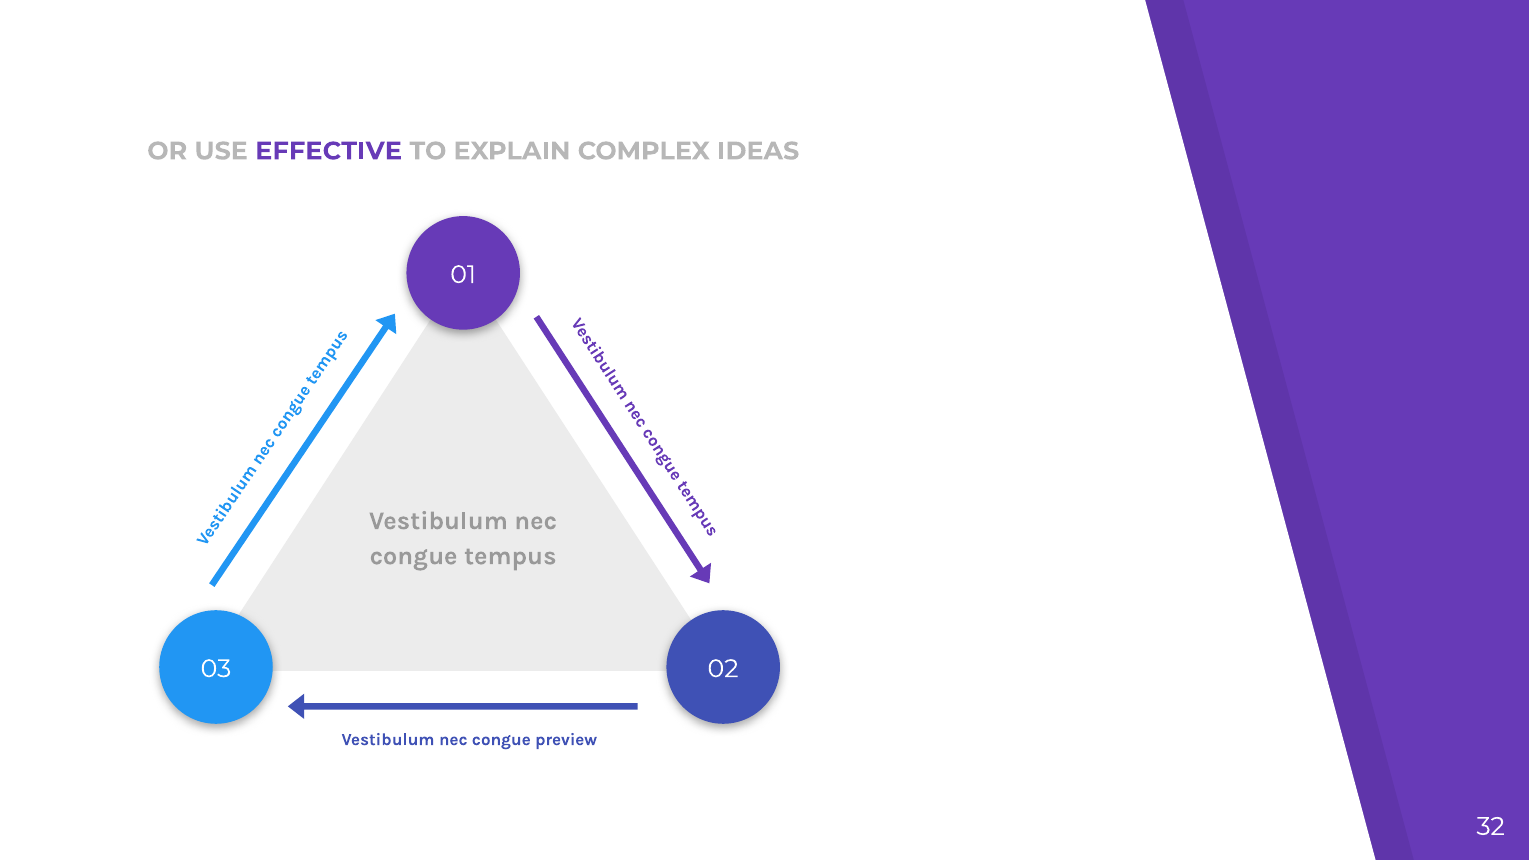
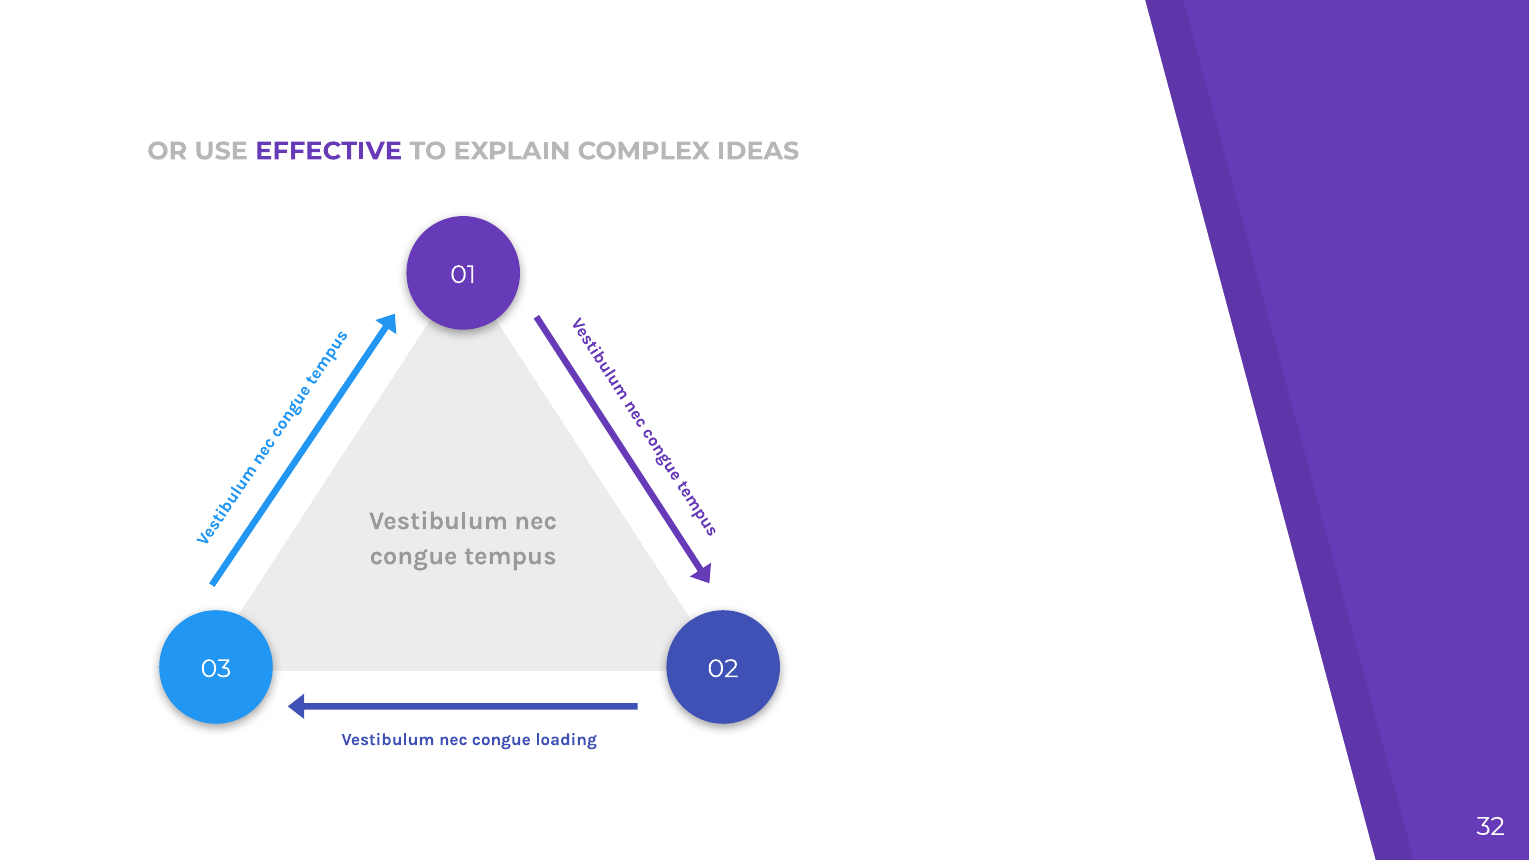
preview: preview -> loading (566, 740)
